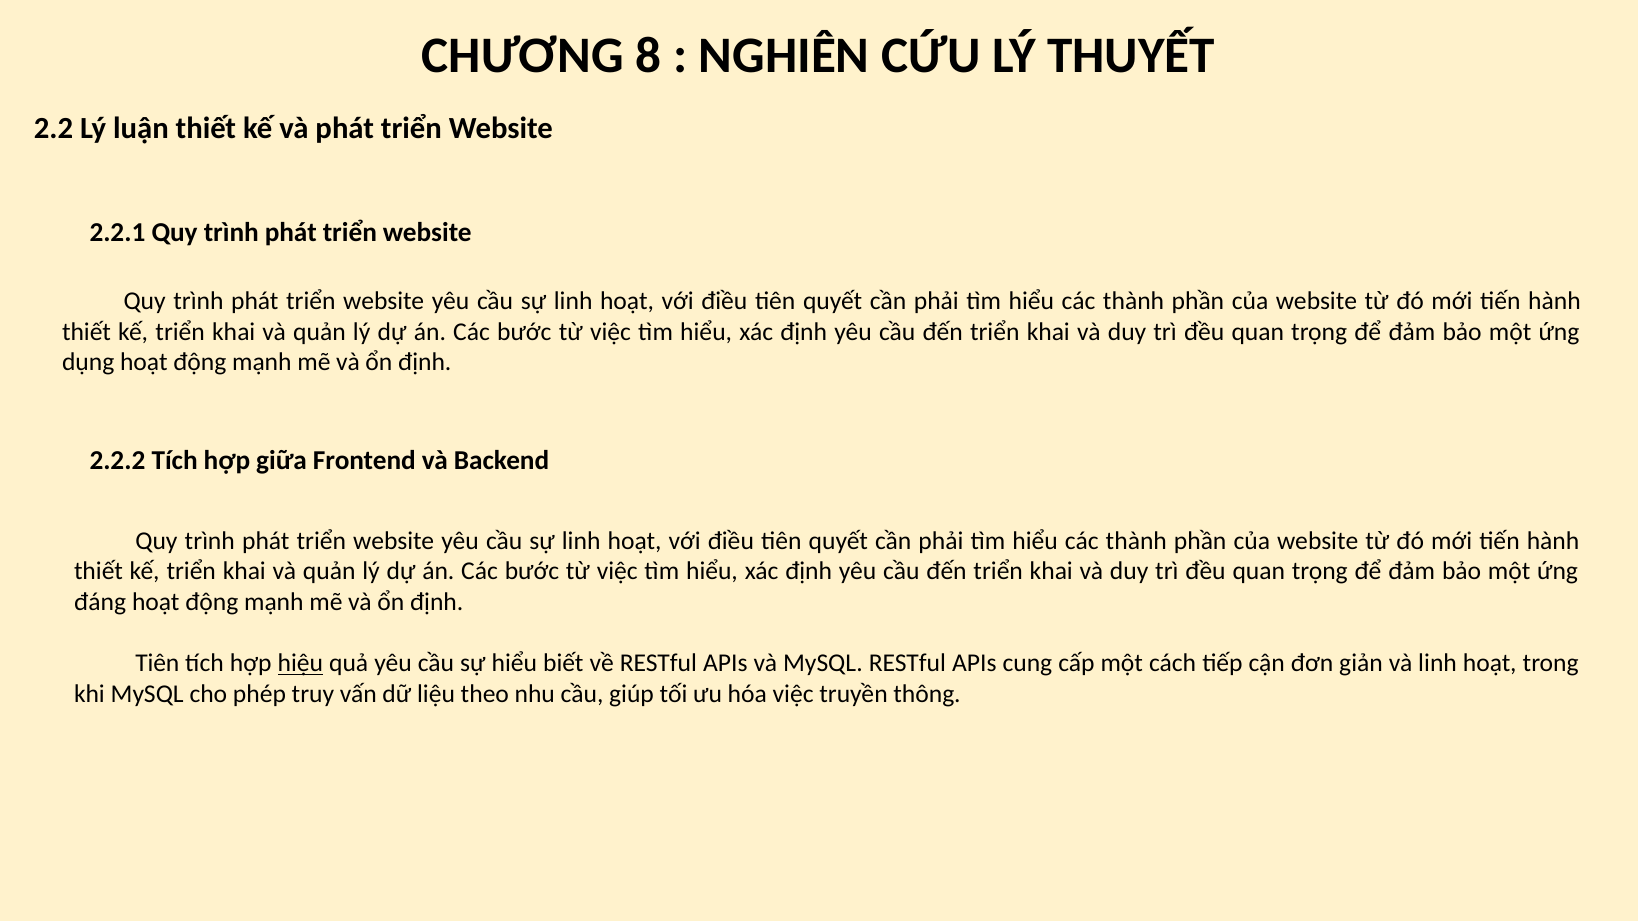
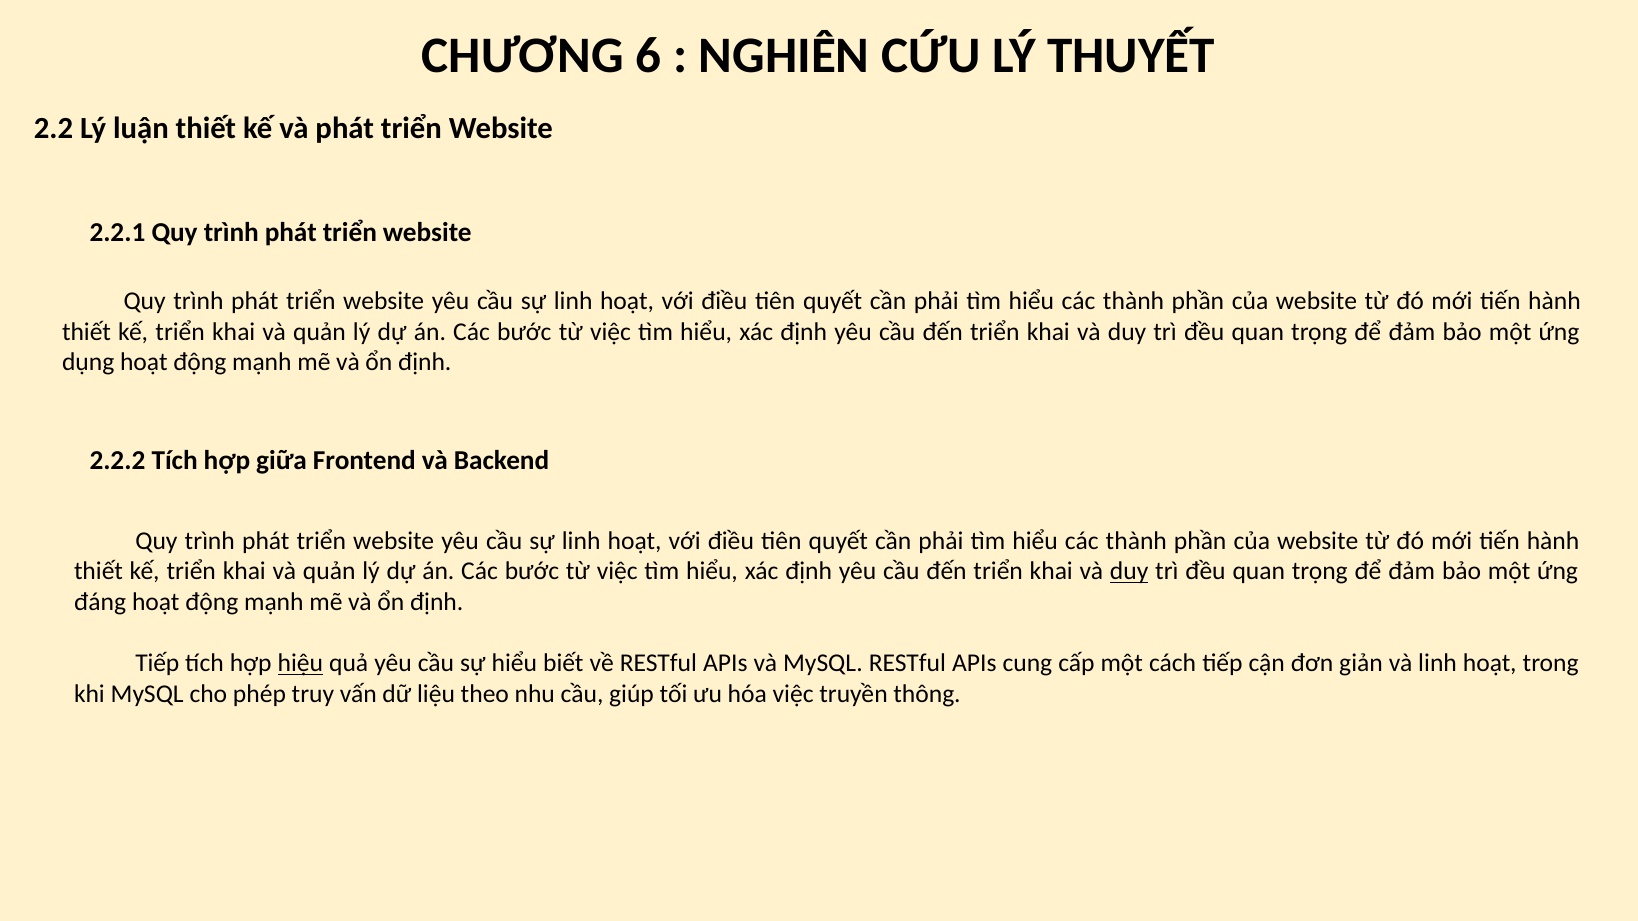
8: 8 -> 6 (649, 56)
duy underline: none -> present (1129, 572)
Tiên: Tiên -> Tiếp (157, 664)
